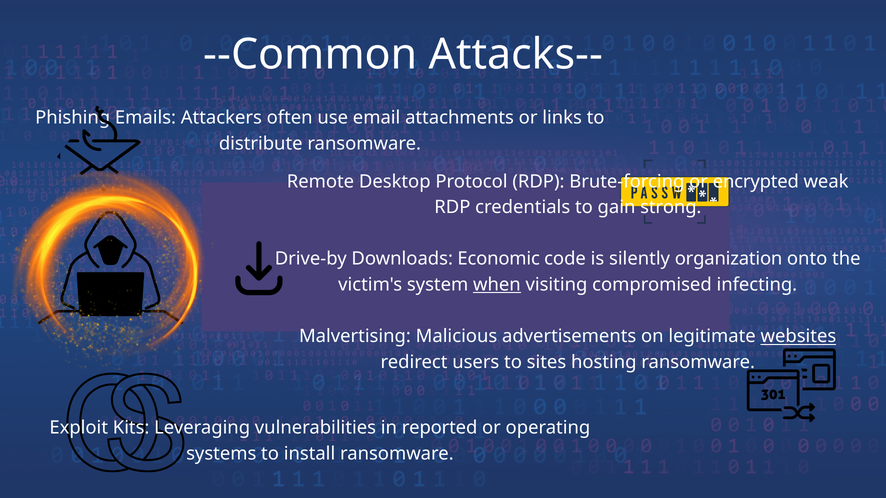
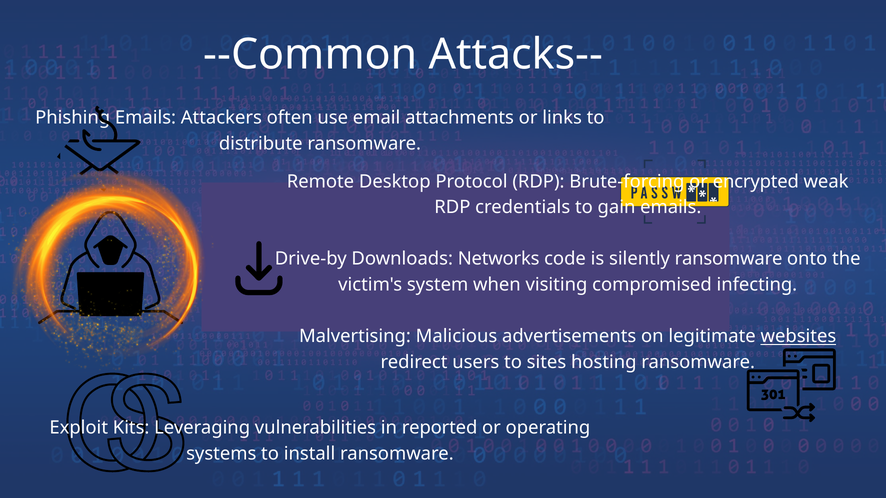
gain strong: strong -> emails (671, 207)
Economic: Economic -> Networks (499, 259)
silently organization: organization -> ransomware (729, 259)
when underline: present -> none (497, 285)
